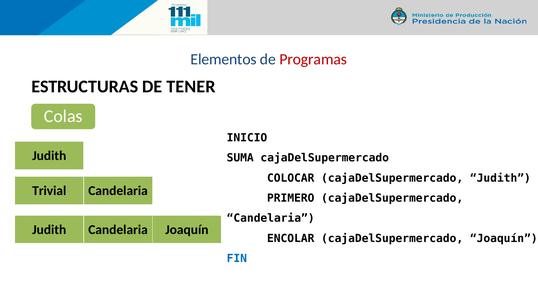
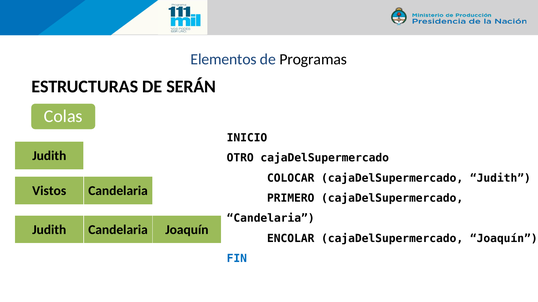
Programas colour: red -> black (313, 59)
TENER: TENER -> SERÁN (191, 87)
SUMA: SUMA -> OTRO (240, 158)
Trivial: Trivial -> Vistos (49, 191)
